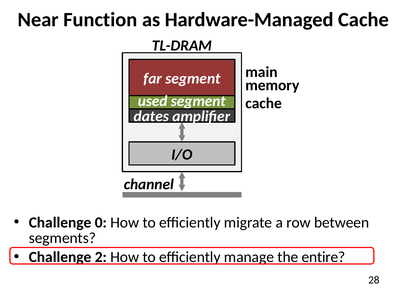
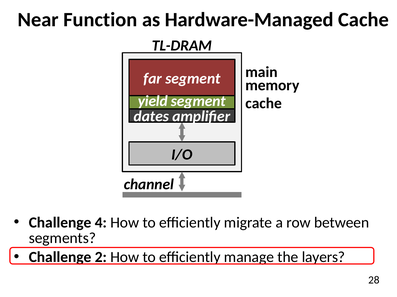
used: used -> yield (153, 101)
0: 0 -> 4 (101, 223)
entire: entire -> layers (323, 258)
